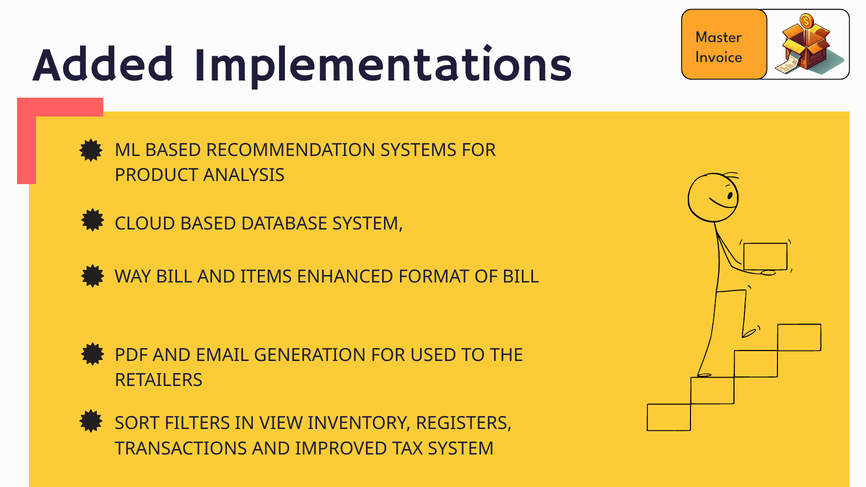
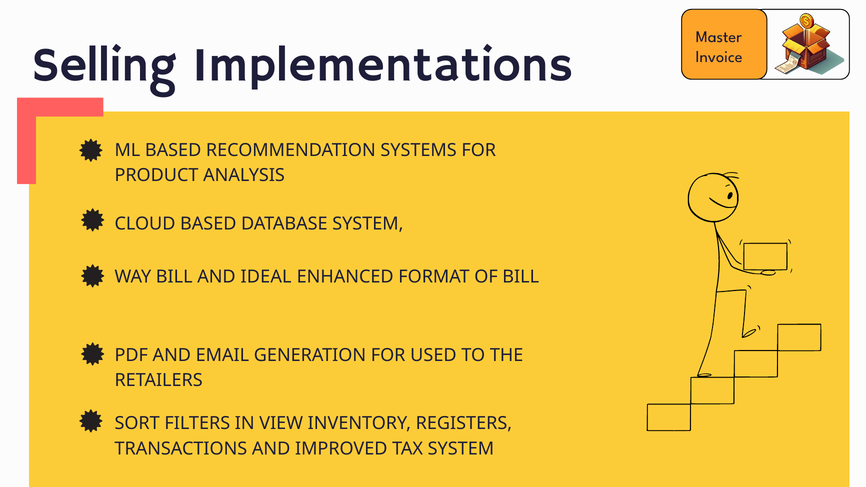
Added: Added -> Selling (104, 65)
ITEMS: ITEMS -> IDEAL (266, 277)
